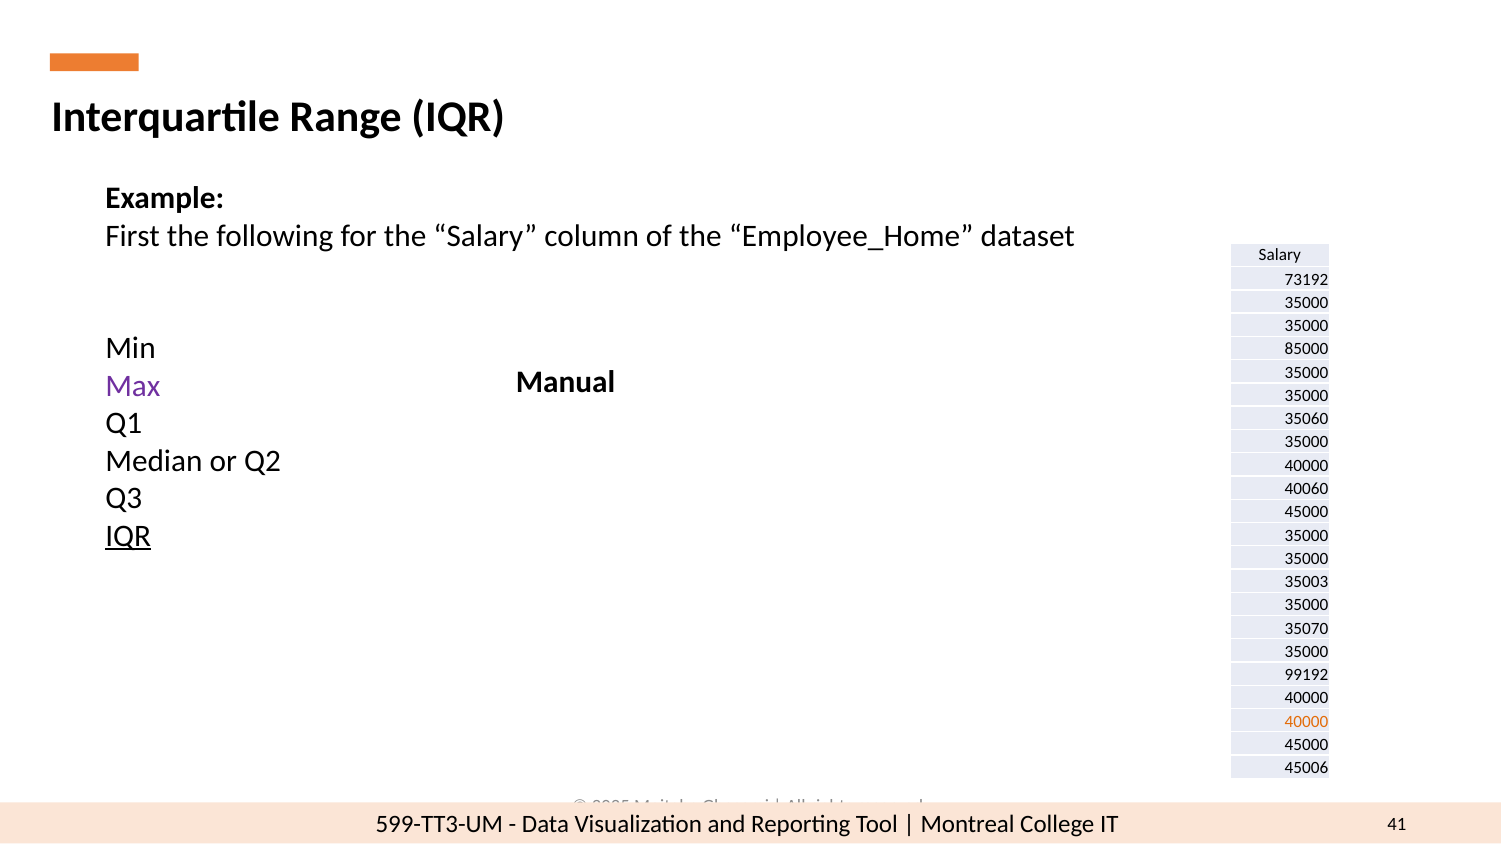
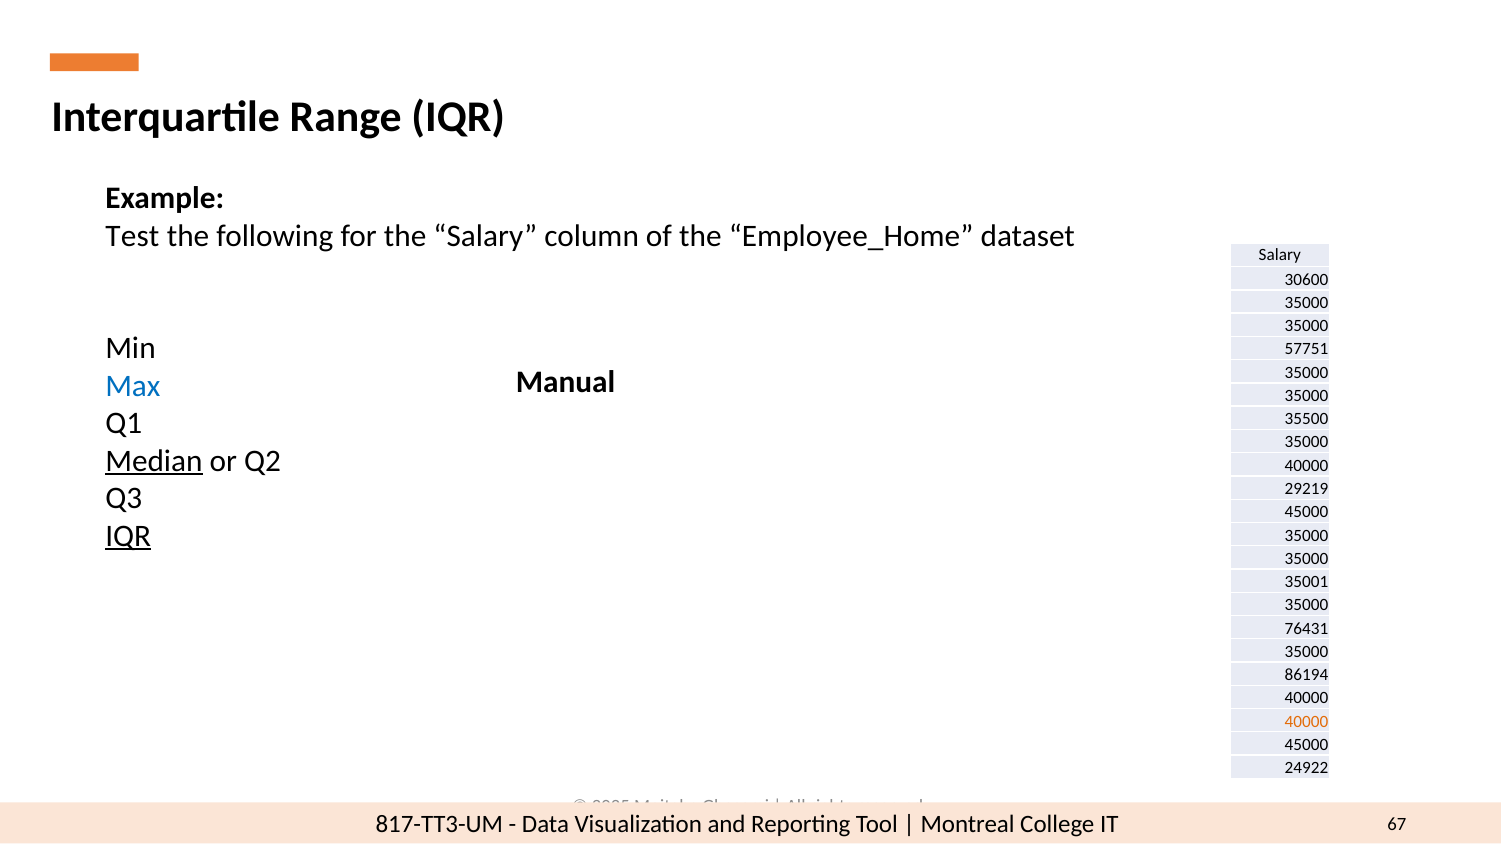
First: First -> Test (132, 236)
73192: 73192 -> 30600 (1306, 280)
85000: 85000 -> 57751 (1306, 349)
Max colour: purple -> blue (133, 386)
35060: 35060 -> 35500 (1306, 419)
Median underline: none -> present (154, 461)
40060: 40060 -> 29219 (1306, 489)
35003: 35003 -> 35001 (1306, 582)
35070: 35070 -> 76431 (1306, 629)
99192: 99192 -> 86194 (1306, 675)
45006: 45006 -> 24922 (1306, 768)
599-TT3-UM: 599-TT3-UM -> 817-TT3-UM (439, 825)
41: 41 -> 67 (1397, 825)
